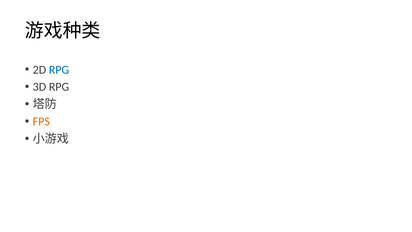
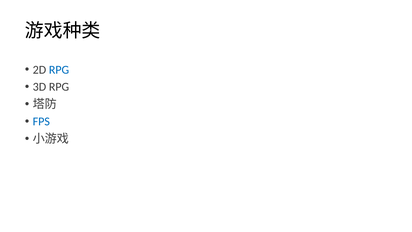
FPS colour: orange -> blue (41, 121)
